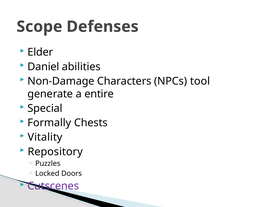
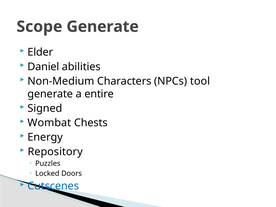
Scope Defenses: Defenses -> Generate (103, 27)
Non-Damage: Non-Damage -> Non-Medium (61, 81)
Special: Special -> Signed (45, 108)
Formally: Formally -> Wombat (49, 123)
Vitality: Vitality -> Energy (45, 137)
Cutscenes colour: purple -> blue (53, 186)
